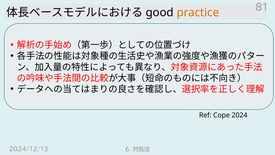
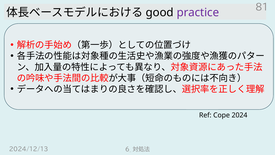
practice colour: orange -> purple (198, 13)
